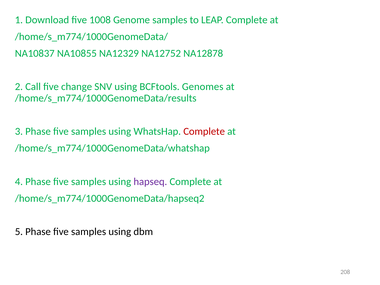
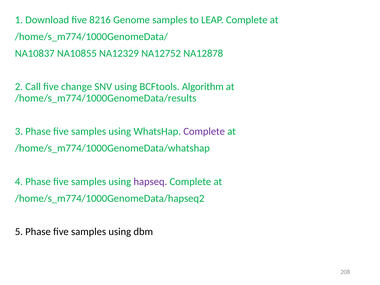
1008: 1008 -> 8216 (100, 20)
Genomes: Genomes -> Algorithm (203, 87)
Complete colour: red -> purple (204, 131)
